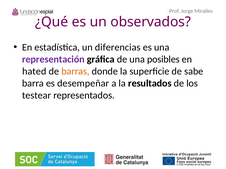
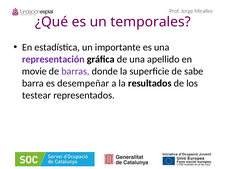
observados: observados -> temporales (151, 22)
diferencias: diferencias -> importante (118, 47)
posibles: posibles -> apellido (163, 59)
hated: hated -> movie (34, 72)
barras colour: orange -> purple (75, 72)
